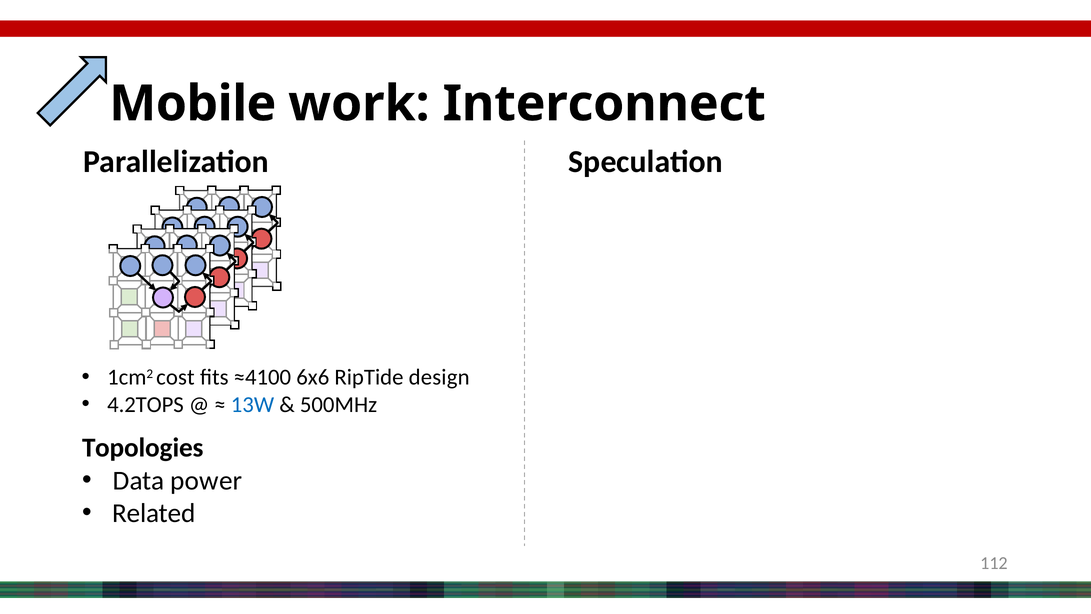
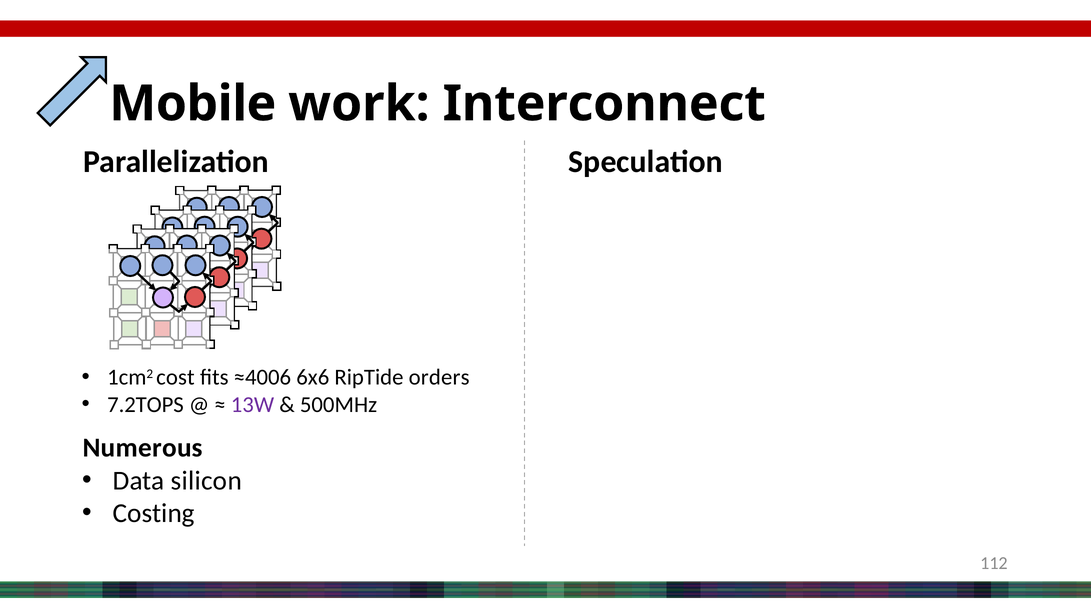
≈4100: ≈4100 -> ≈4006 (262, 377)
design: design -> orders (439, 377)
4.2TOPS: 4.2TOPS -> 7.2TOPS (145, 404)
13W colour: blue -> purple (252, 404)
Topologies: Topologies -> Numerous (143, 448)
power: power -> silicon (206, 480)
Related: Related -> Costing (154, 513)
